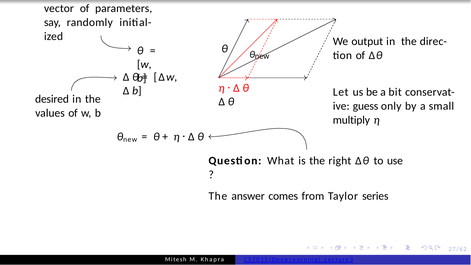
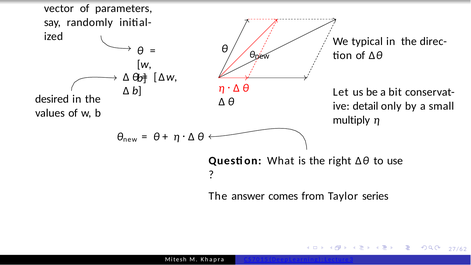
output: output -> typical (367, 42)
guess: guess -> detail (366, 106)
